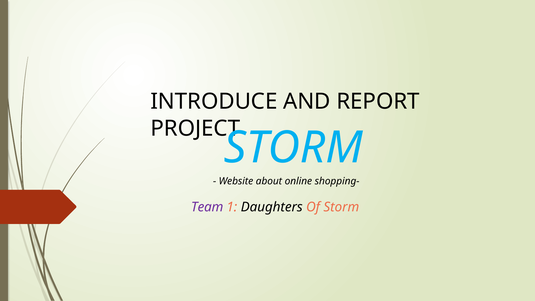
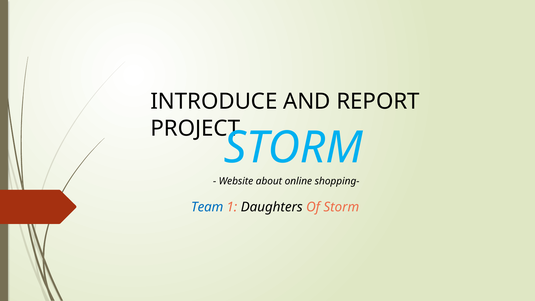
Team colour: purple -> blue (207, 207)
